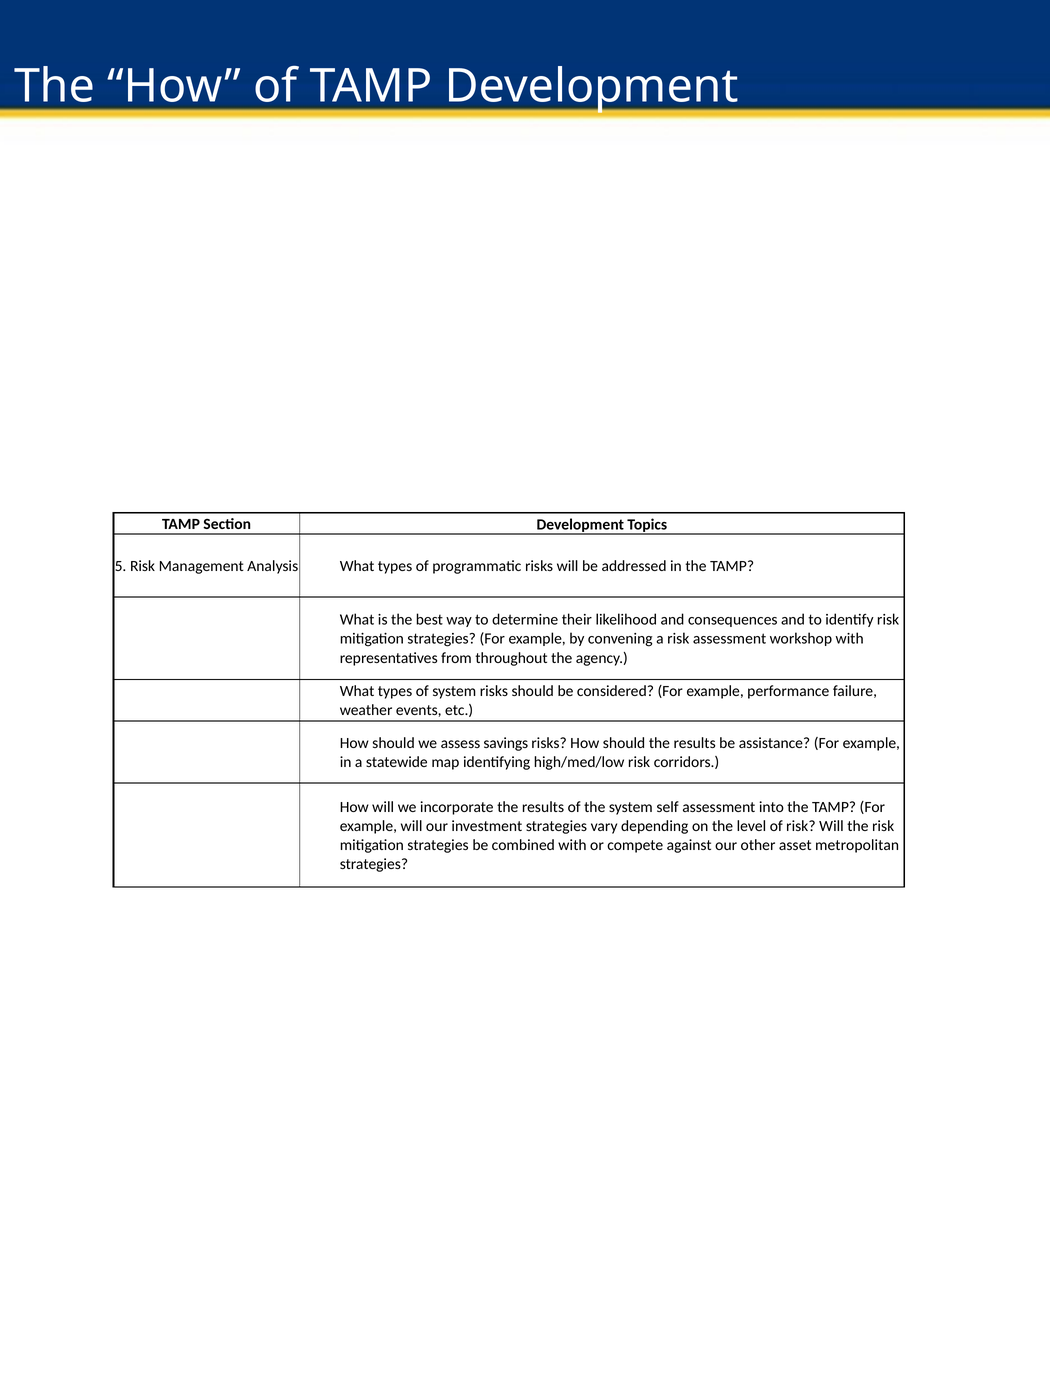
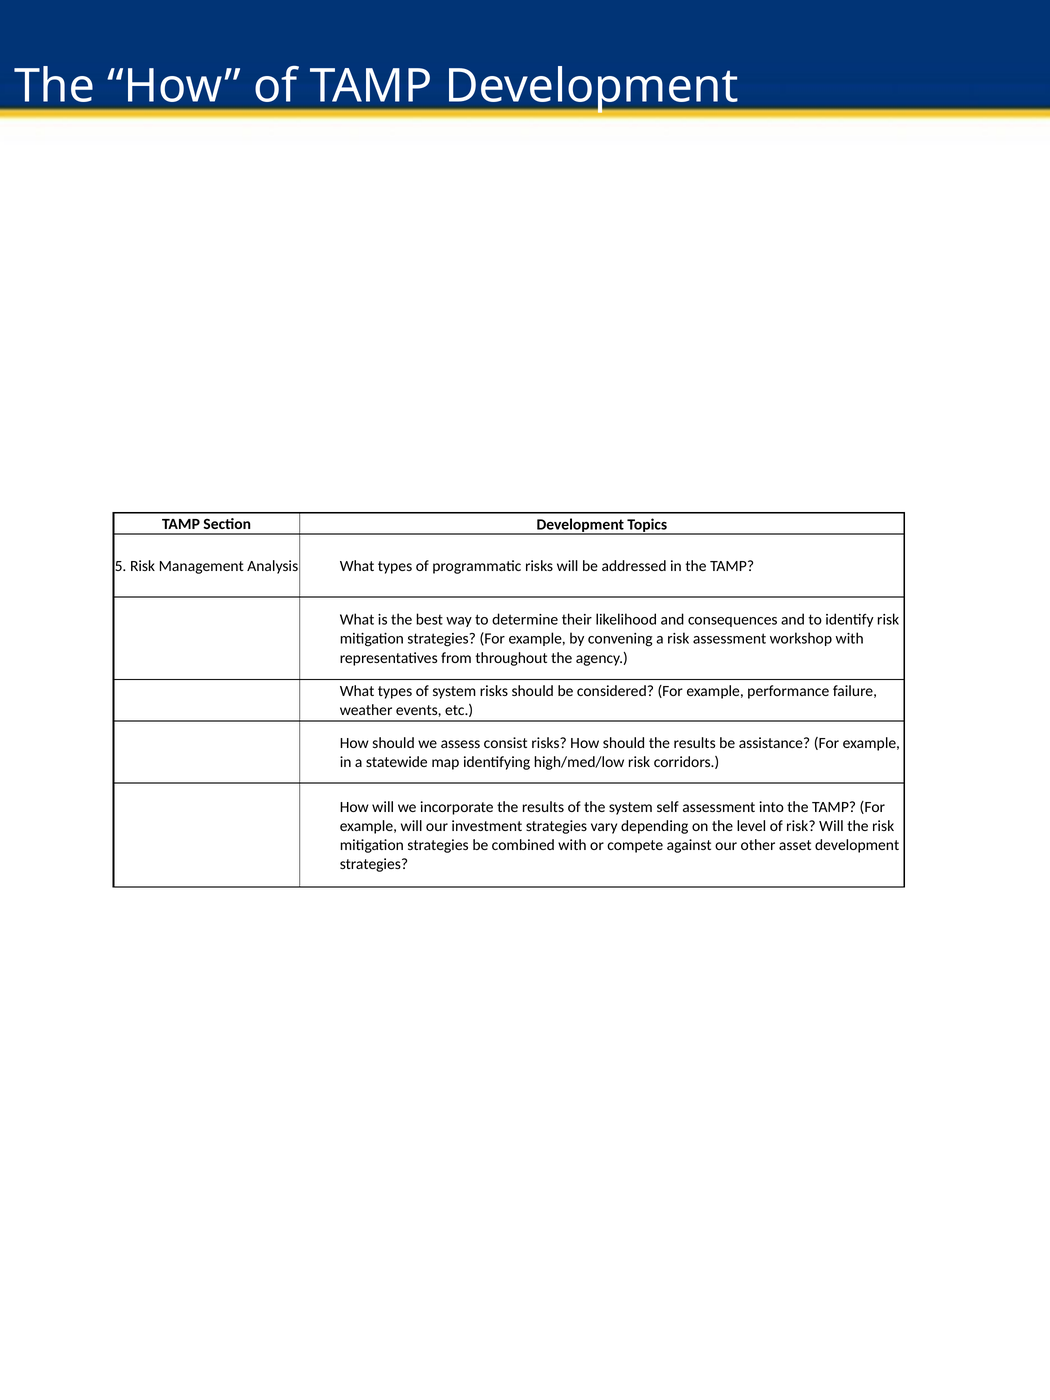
savings: savings -> consist (506, 743)
asset metropolitan: metropolitan -> development (857, 845)
